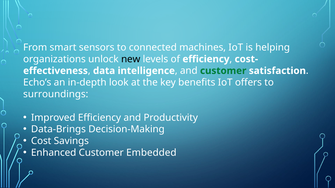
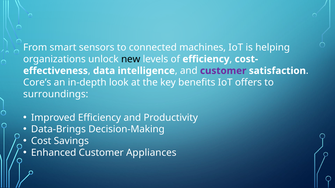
customer colour: green -> purple (223, 71)
Echo’s: Echo’s -> Core’s (37, 83)
Embedded: Embedded -> Appliances (151, 153)
